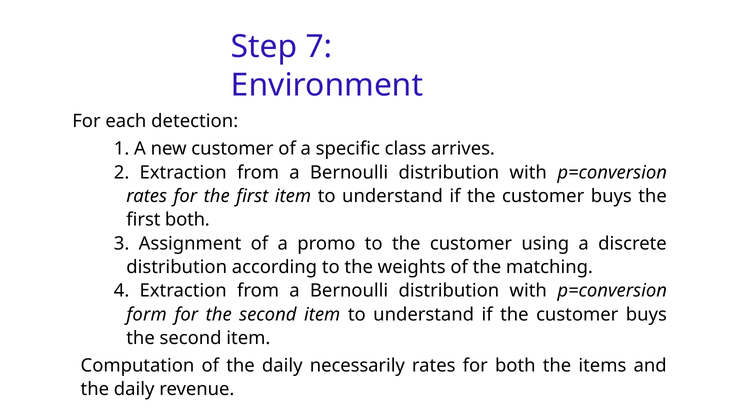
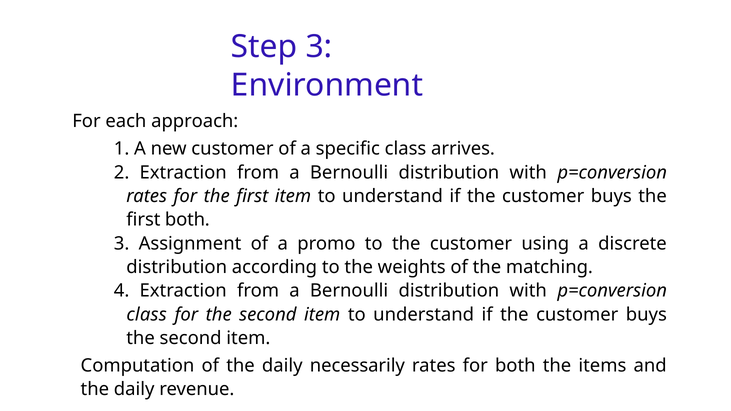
Step 7: 7 -> 3 (319, 47)
detection: detection -> approach (195, 121)
form: form -> class (147, 315)
